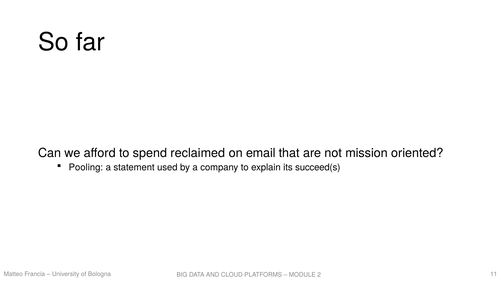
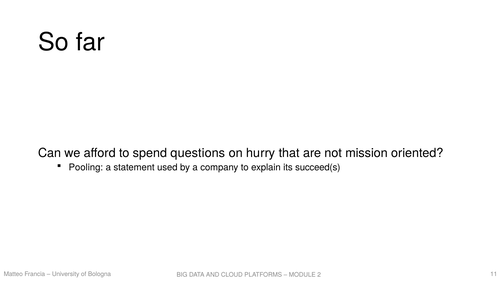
reclaimed: reclaimed -> questions (198, 153)
email: email -> hurry (261, 153)
